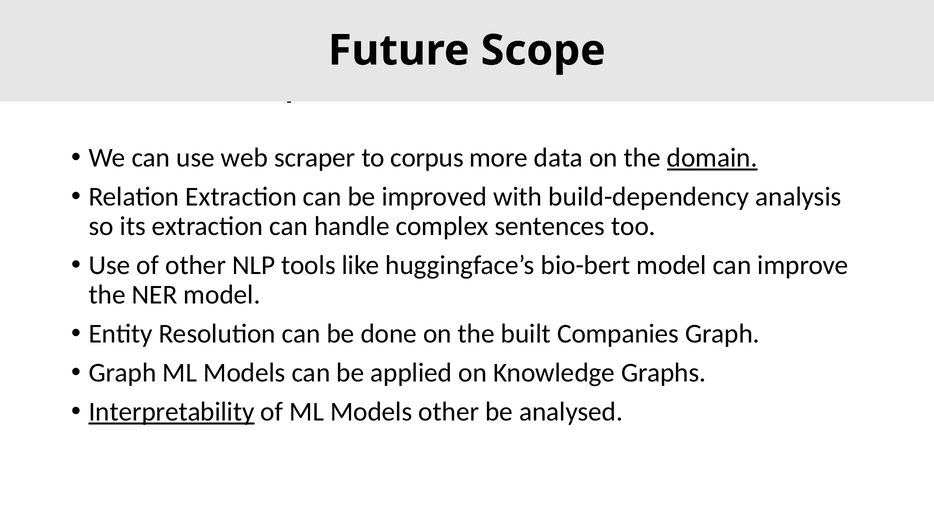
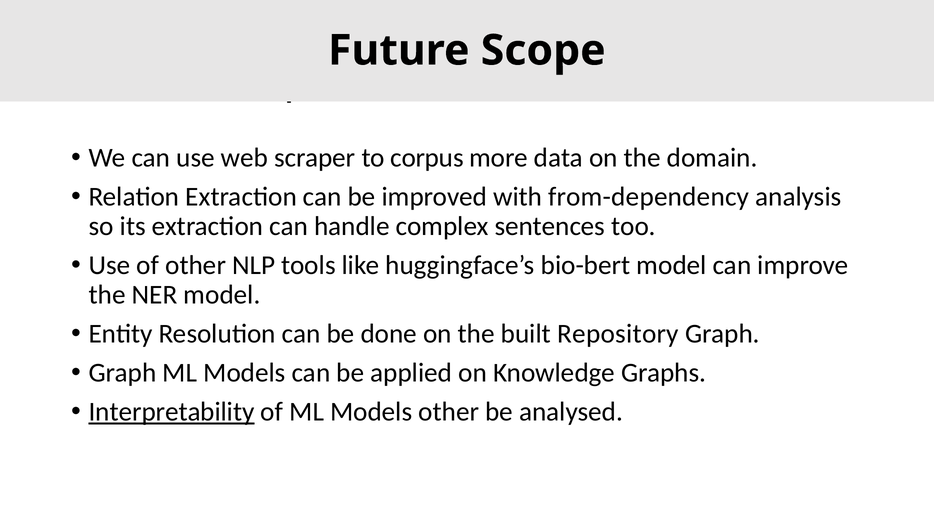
domain underline: present -> none (712, 158)
build-dependency: build-dependency -> from-dependency (649, 197)
Companies: Companies -> Repository (618, 334)
